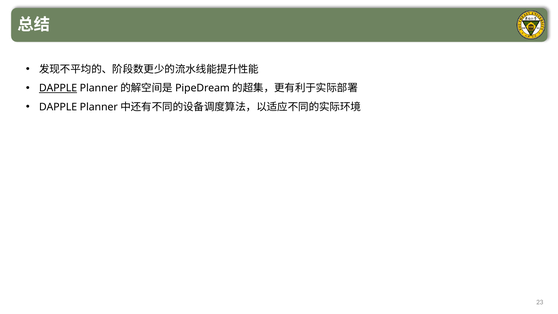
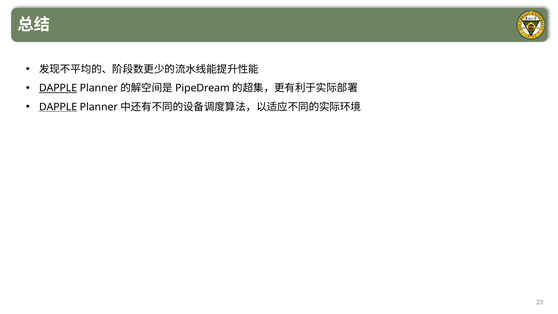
DAPPLE underline: none -> present (58, 107)
